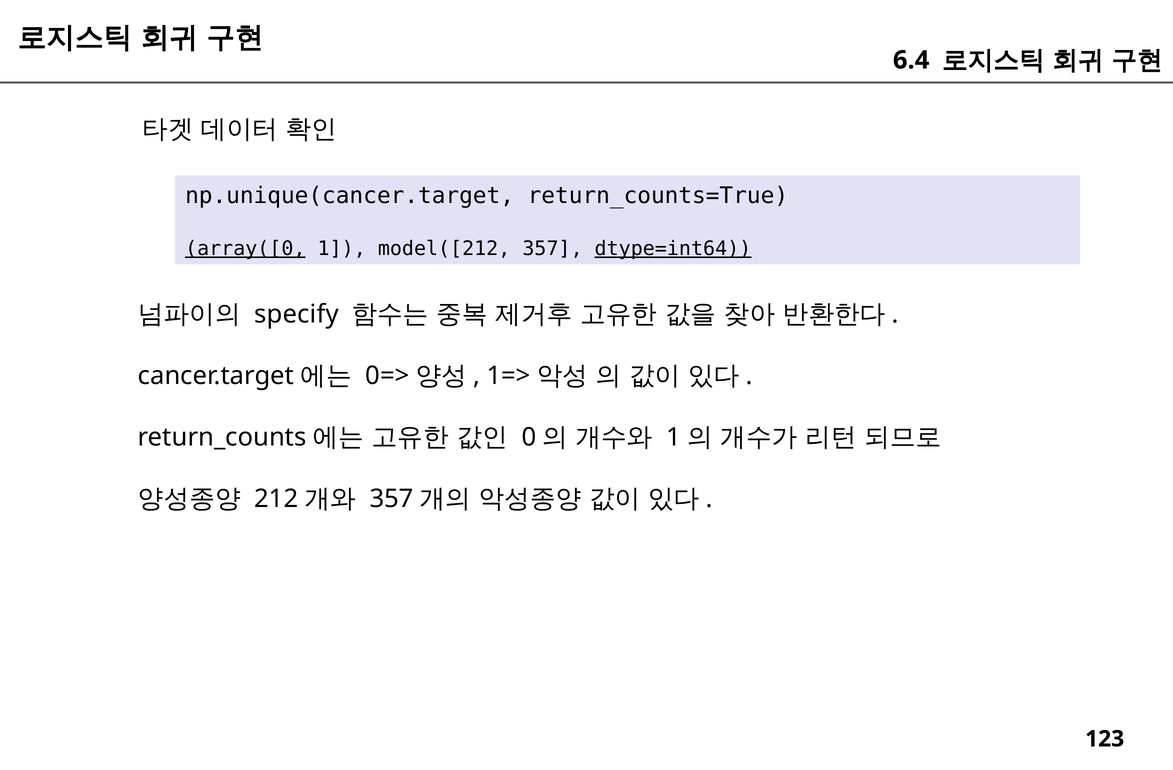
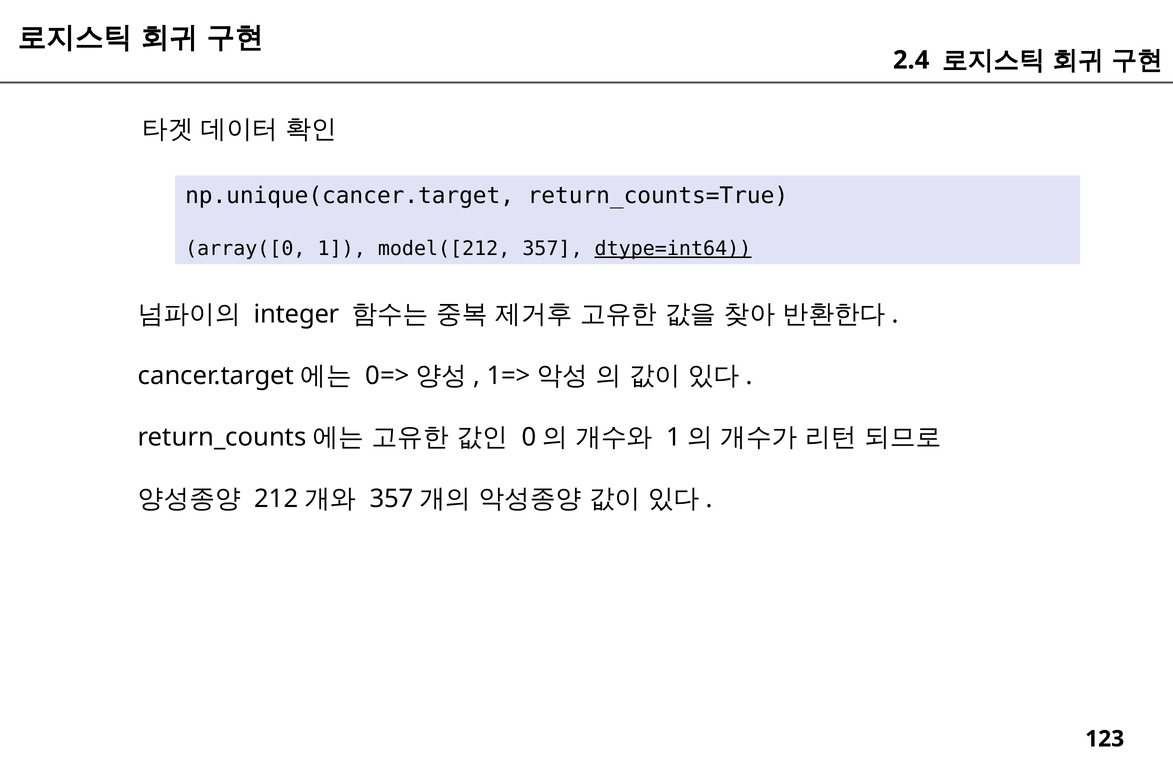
6.4: 6.4 -> 2.4 (911, 60)
array([0 underline: present -> none (245, 249)
specify: specify -> integer (297, 314)
